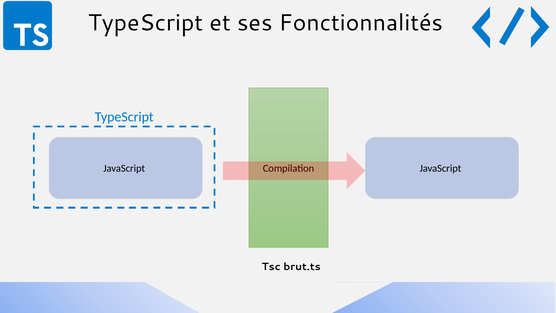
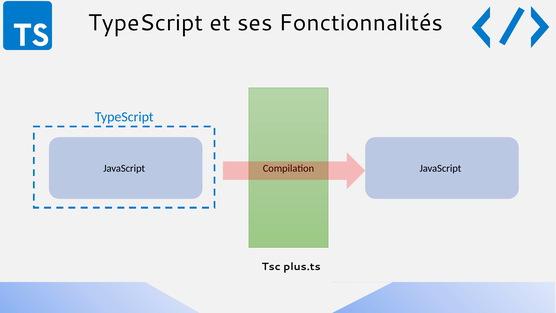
brut.ts: brut.ts -> plus.ts (302, 266)
